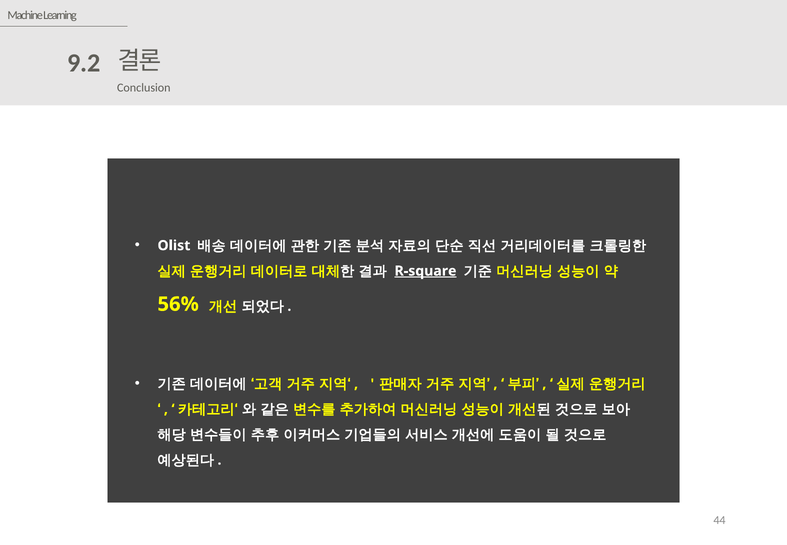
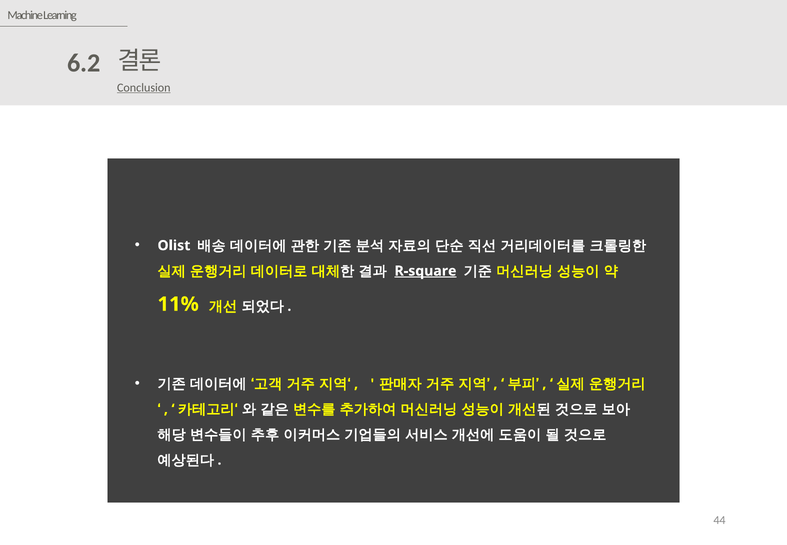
9.2: 9.2 -> 6.2 (84, 63)
Conclusion underline: none -> present (144, 88)
56%: 56% -> 11% (178, 304)
